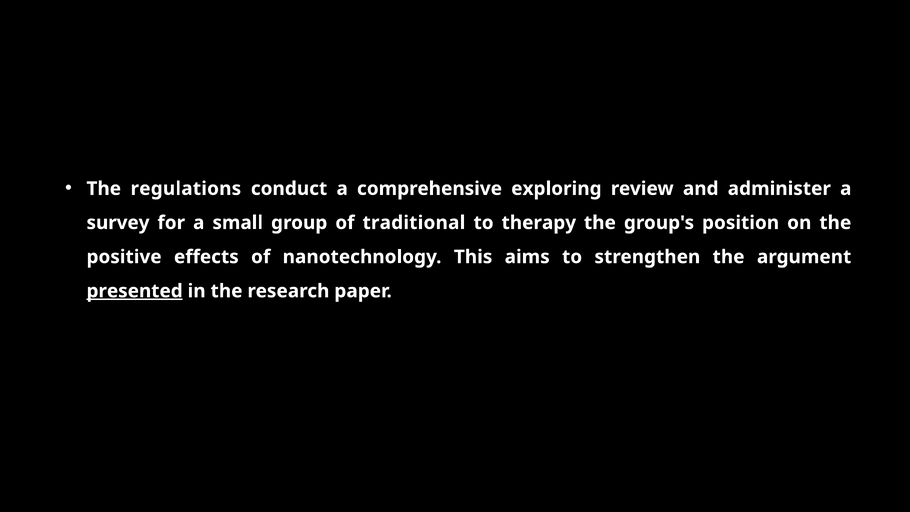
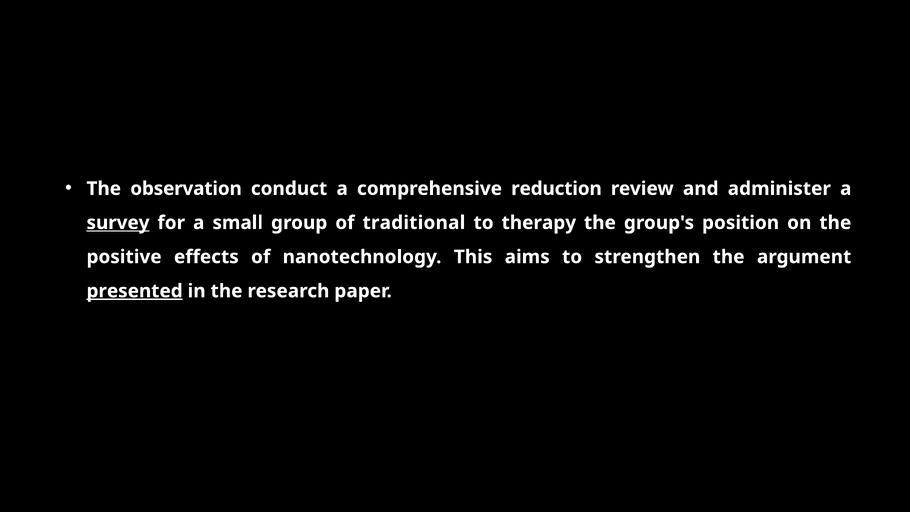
regulations: regulations -> observation (186, 189)
exploring: exploring -> reduction (557, 189)
survey underline: none -> present (118, 223)
